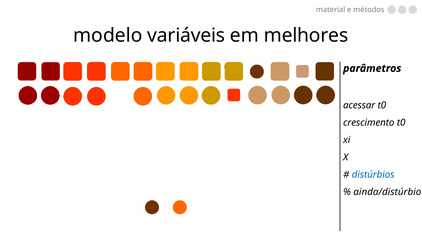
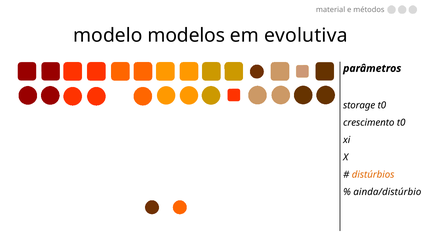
variáveis: variáveis -> modelos (186, 35)
melhores: melhores -> evolutiva (306, 35)
acessar: acessar -> storage (359, 105)
distúrbios colour: blue -> orange (373, 175)
